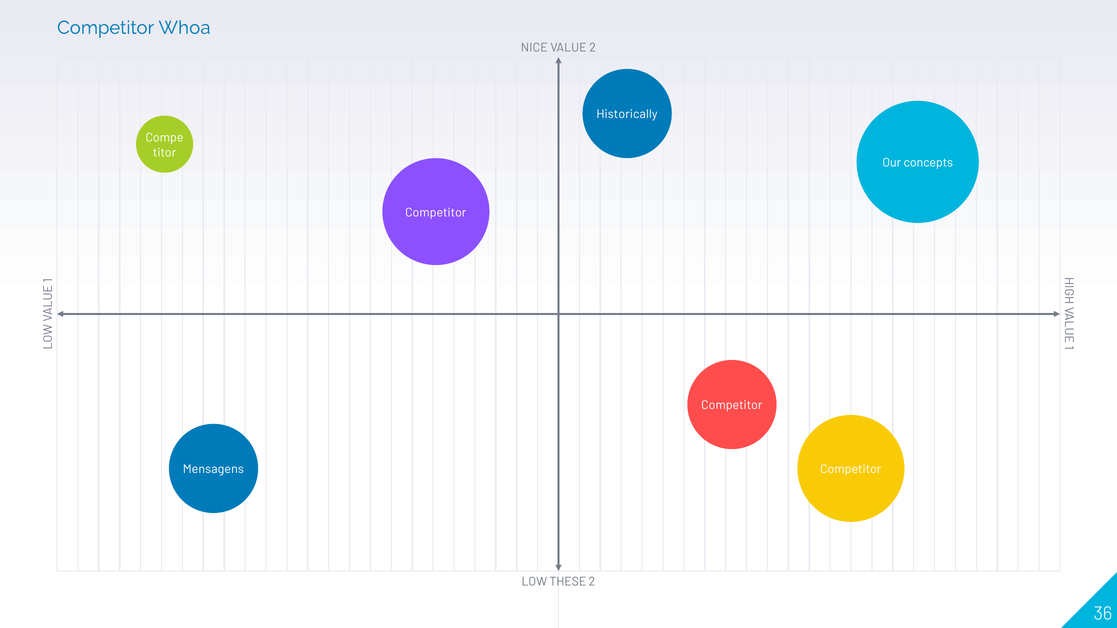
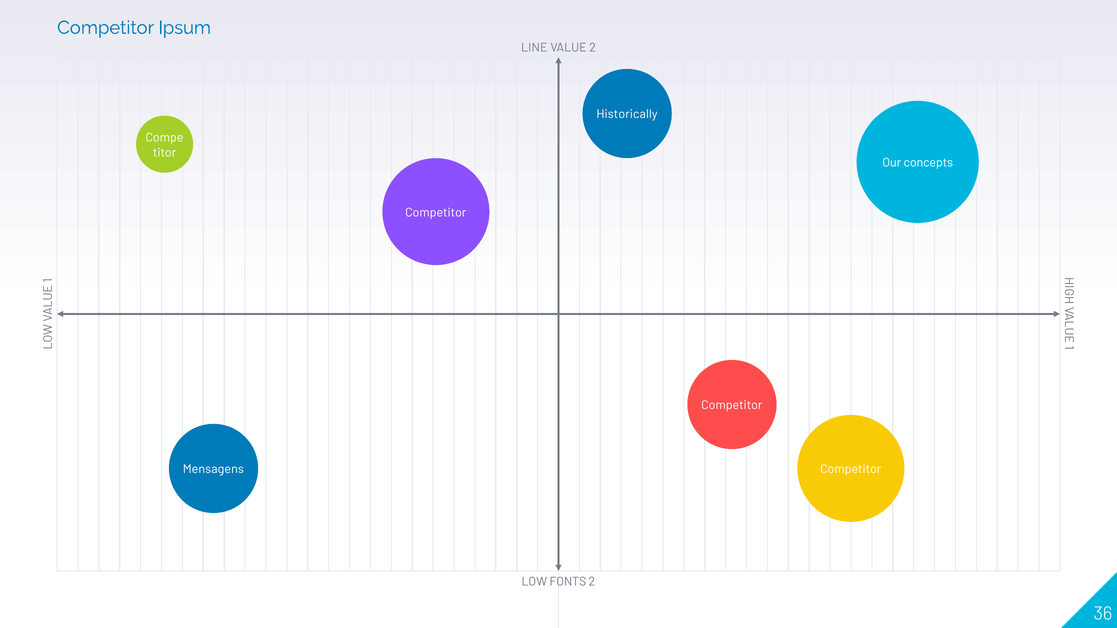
Whoa: Whoa -> Ipsum (185, 28)
NICE: NICE -> LINE (534, 48)
THESE: THESE -> FONTS (568, 582)
